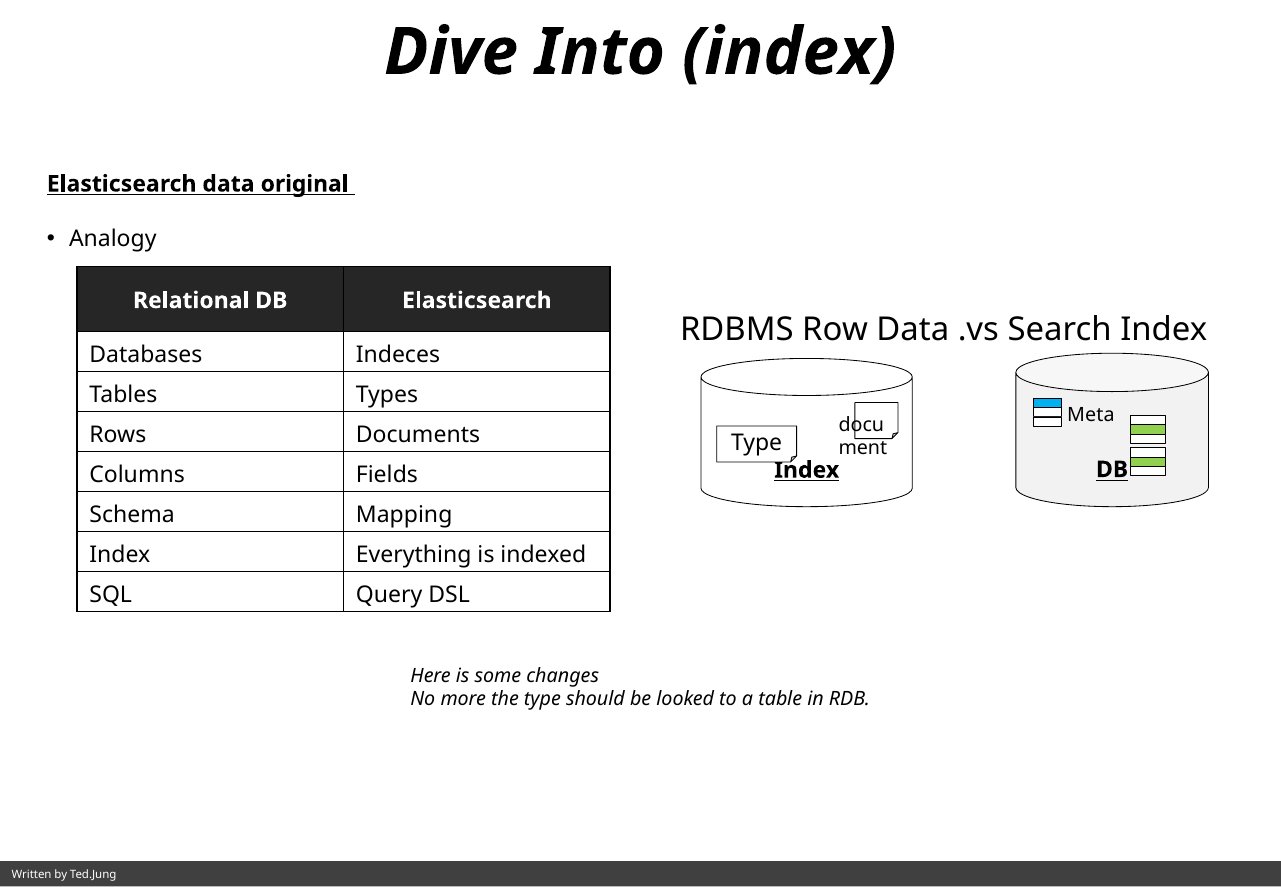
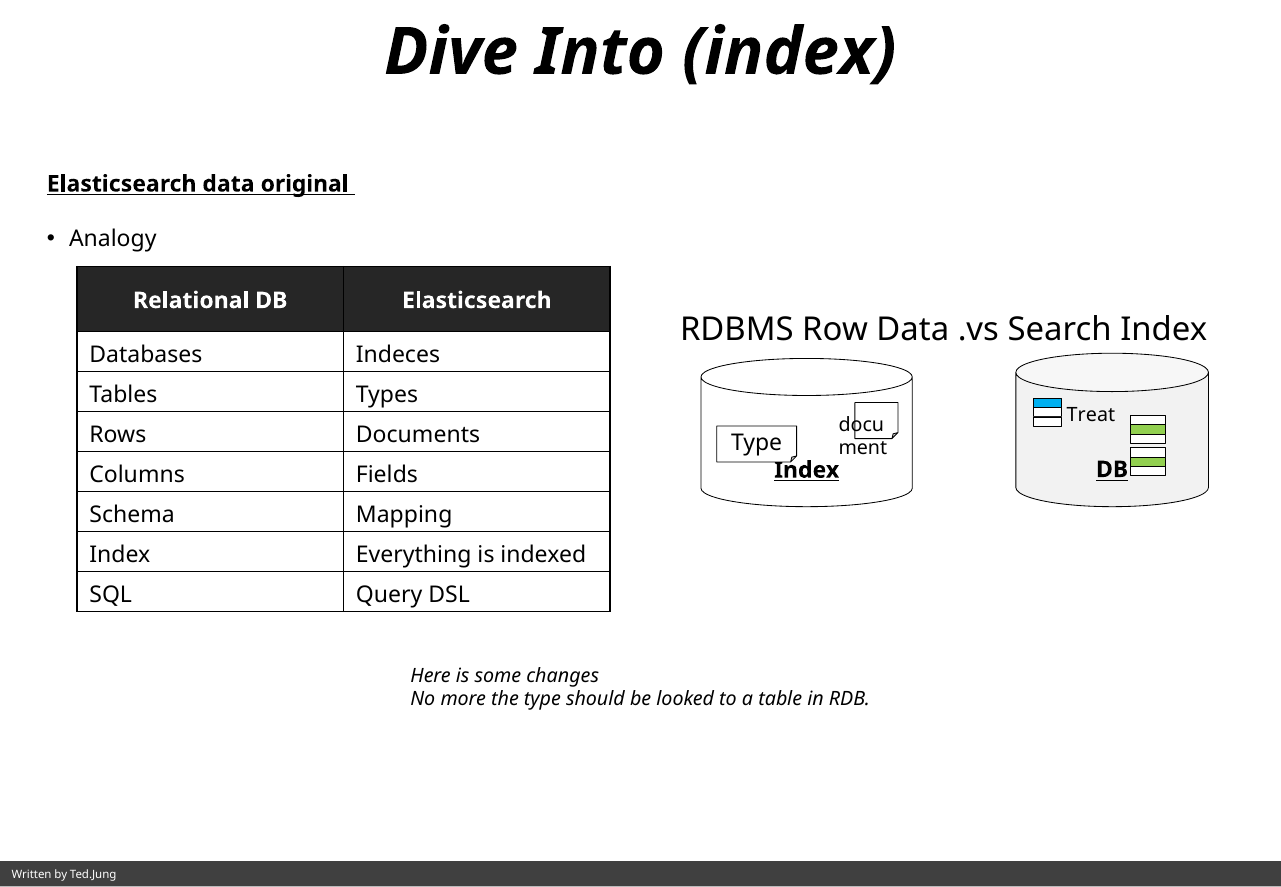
Meta: Meta -> Treat (1091, 415)
